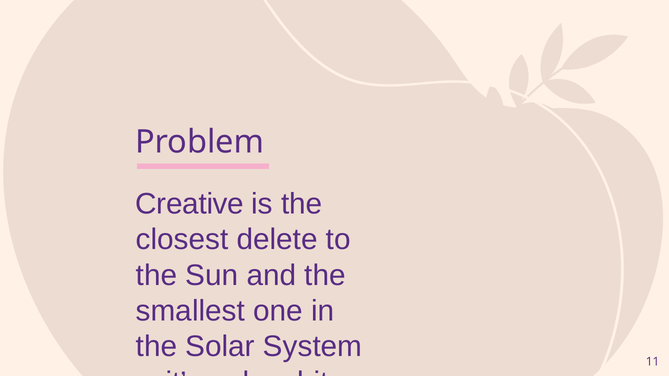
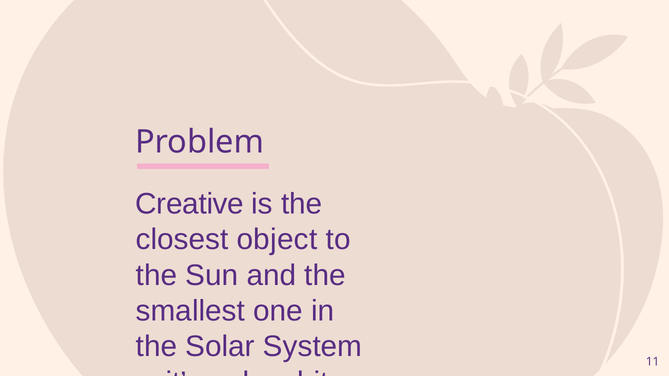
delete: delete -> object (277, 240)
